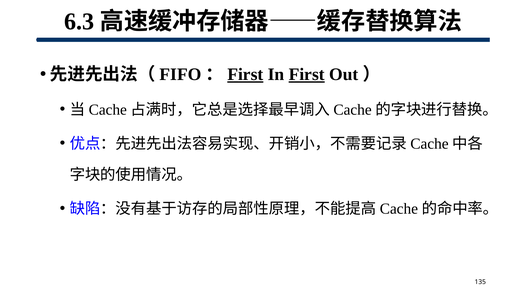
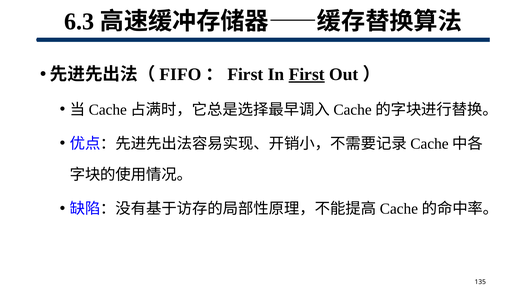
First underline: present -> none (245, 74)
